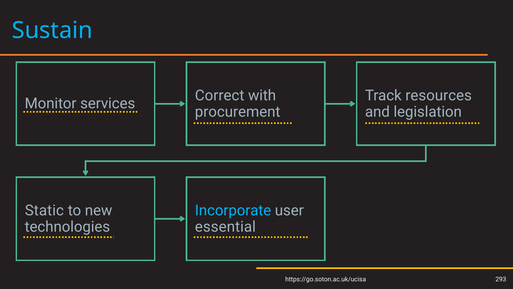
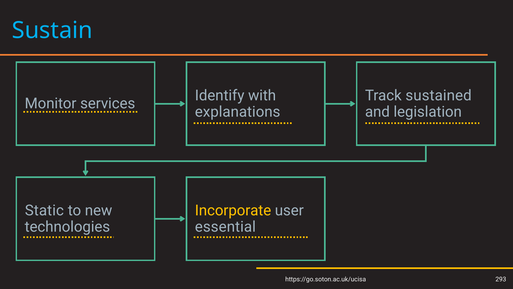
Correct: Correct -> Identify (220, 95)
resources: resources -> sustained (439, 95)
procurement: procurement -> explanations (238, 112)
Incorporate colour: light blue -> yellow (233, 210)
